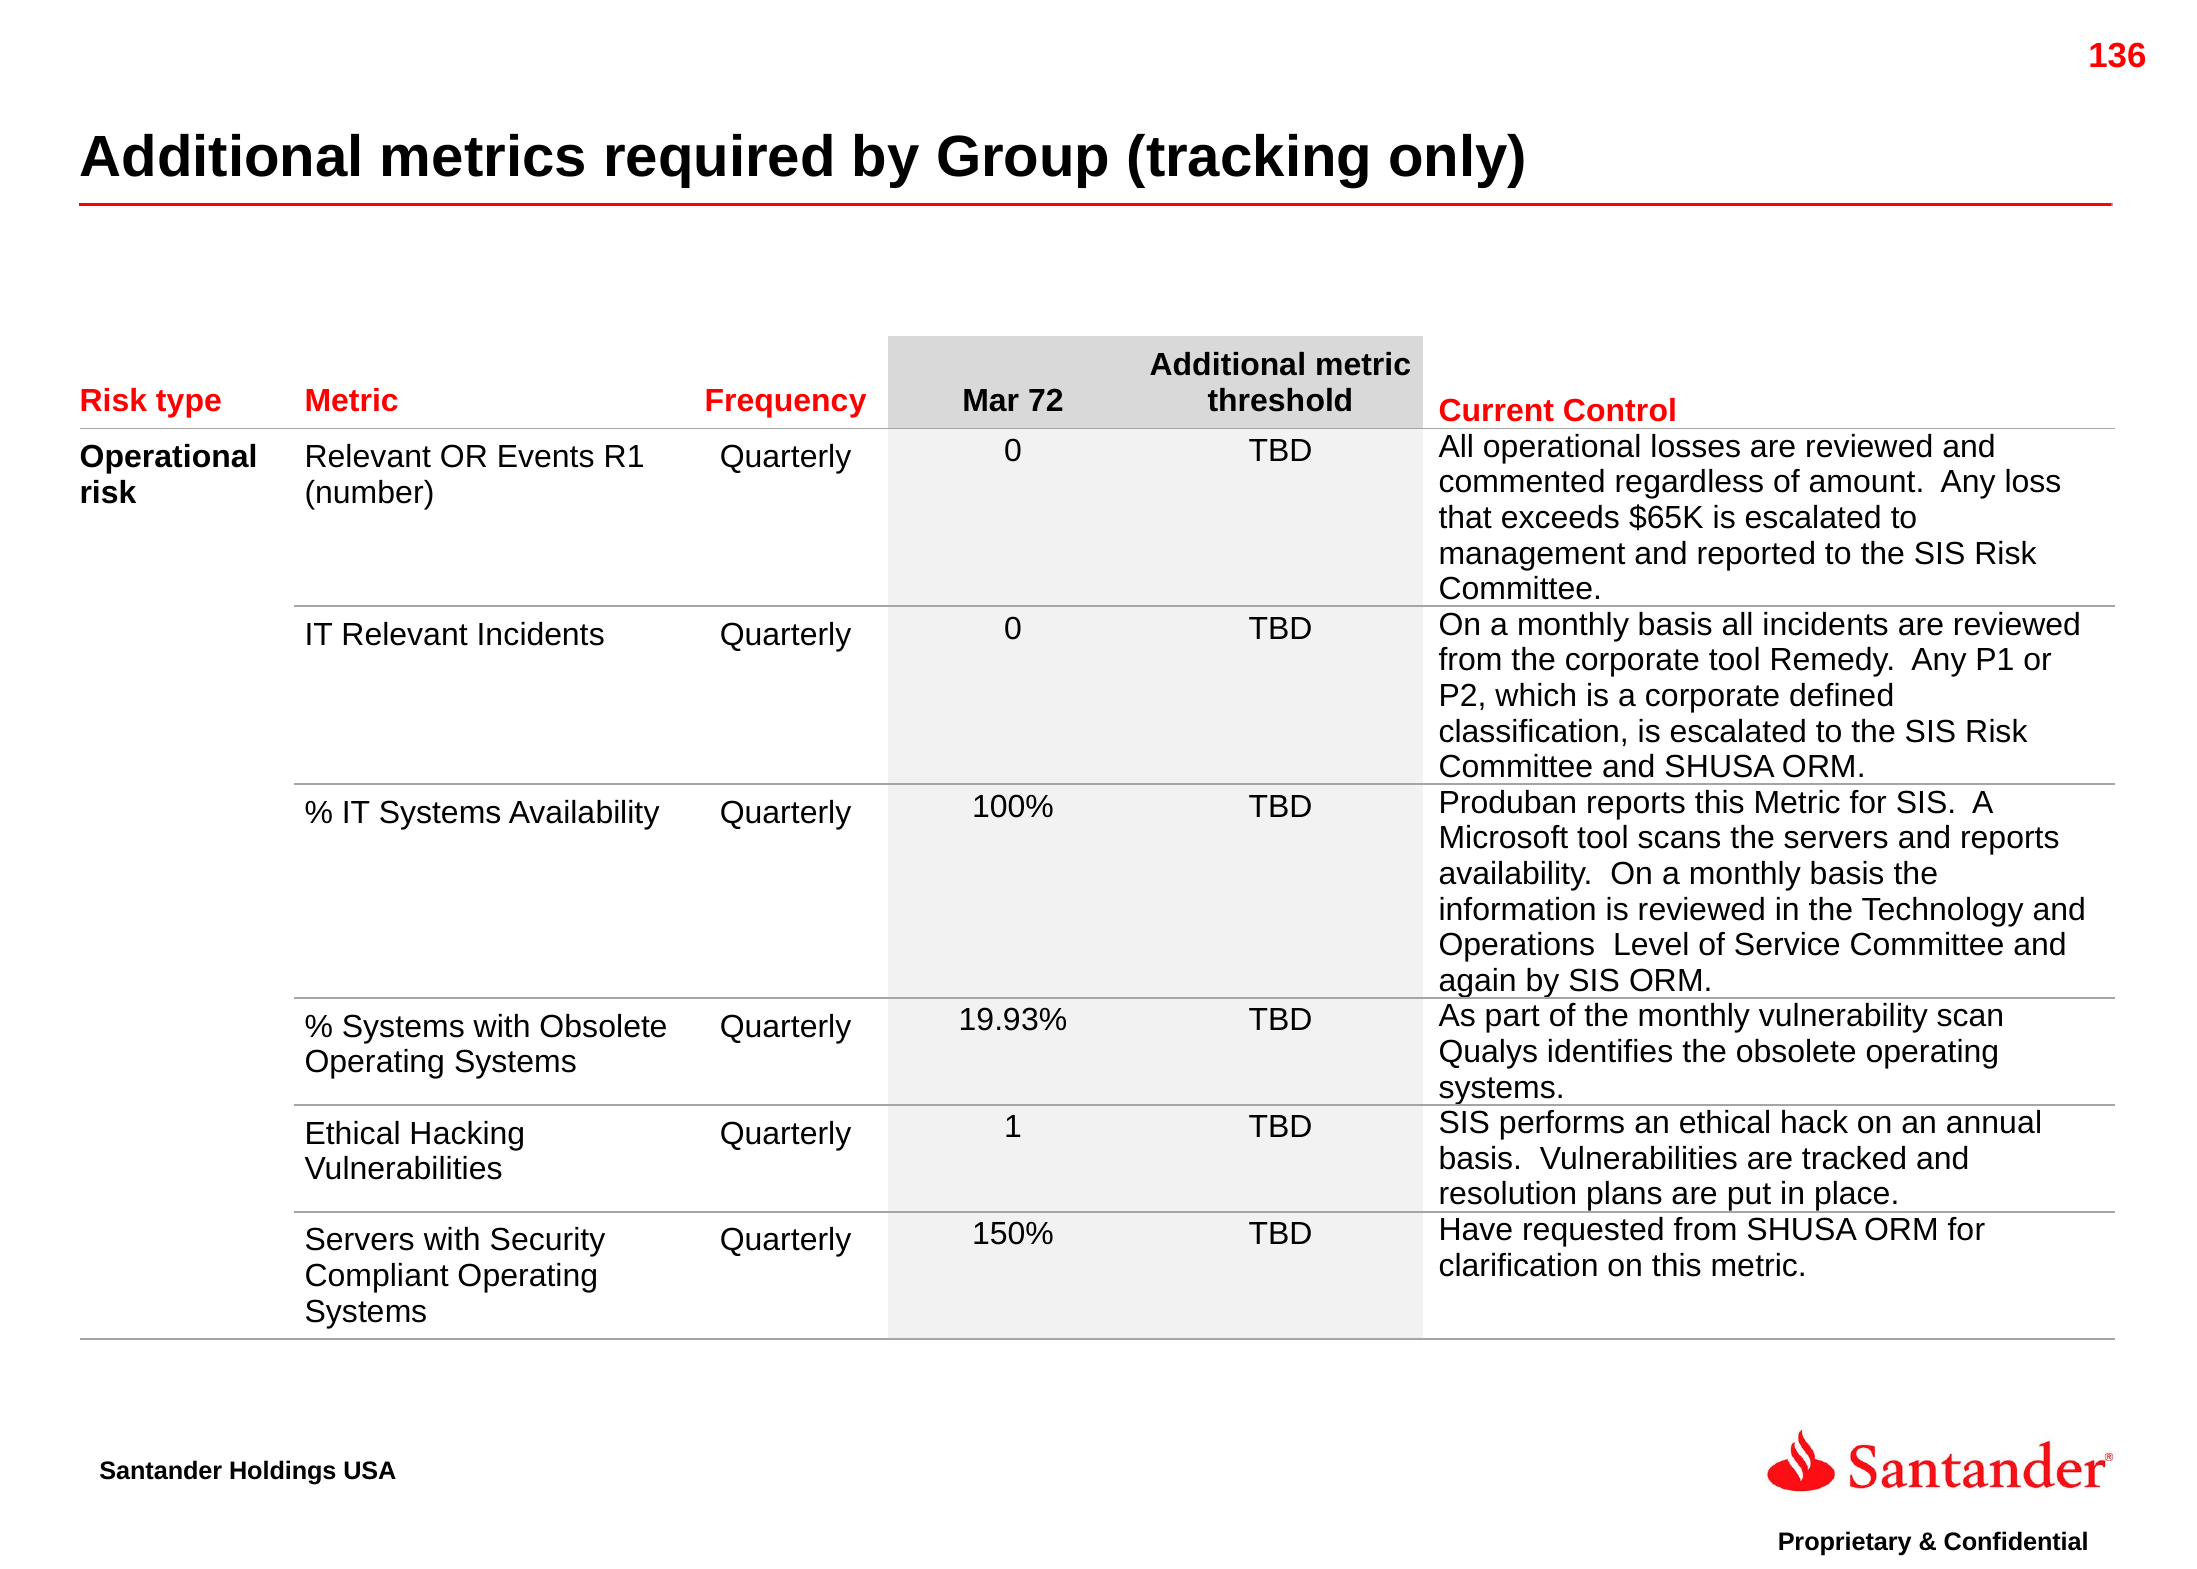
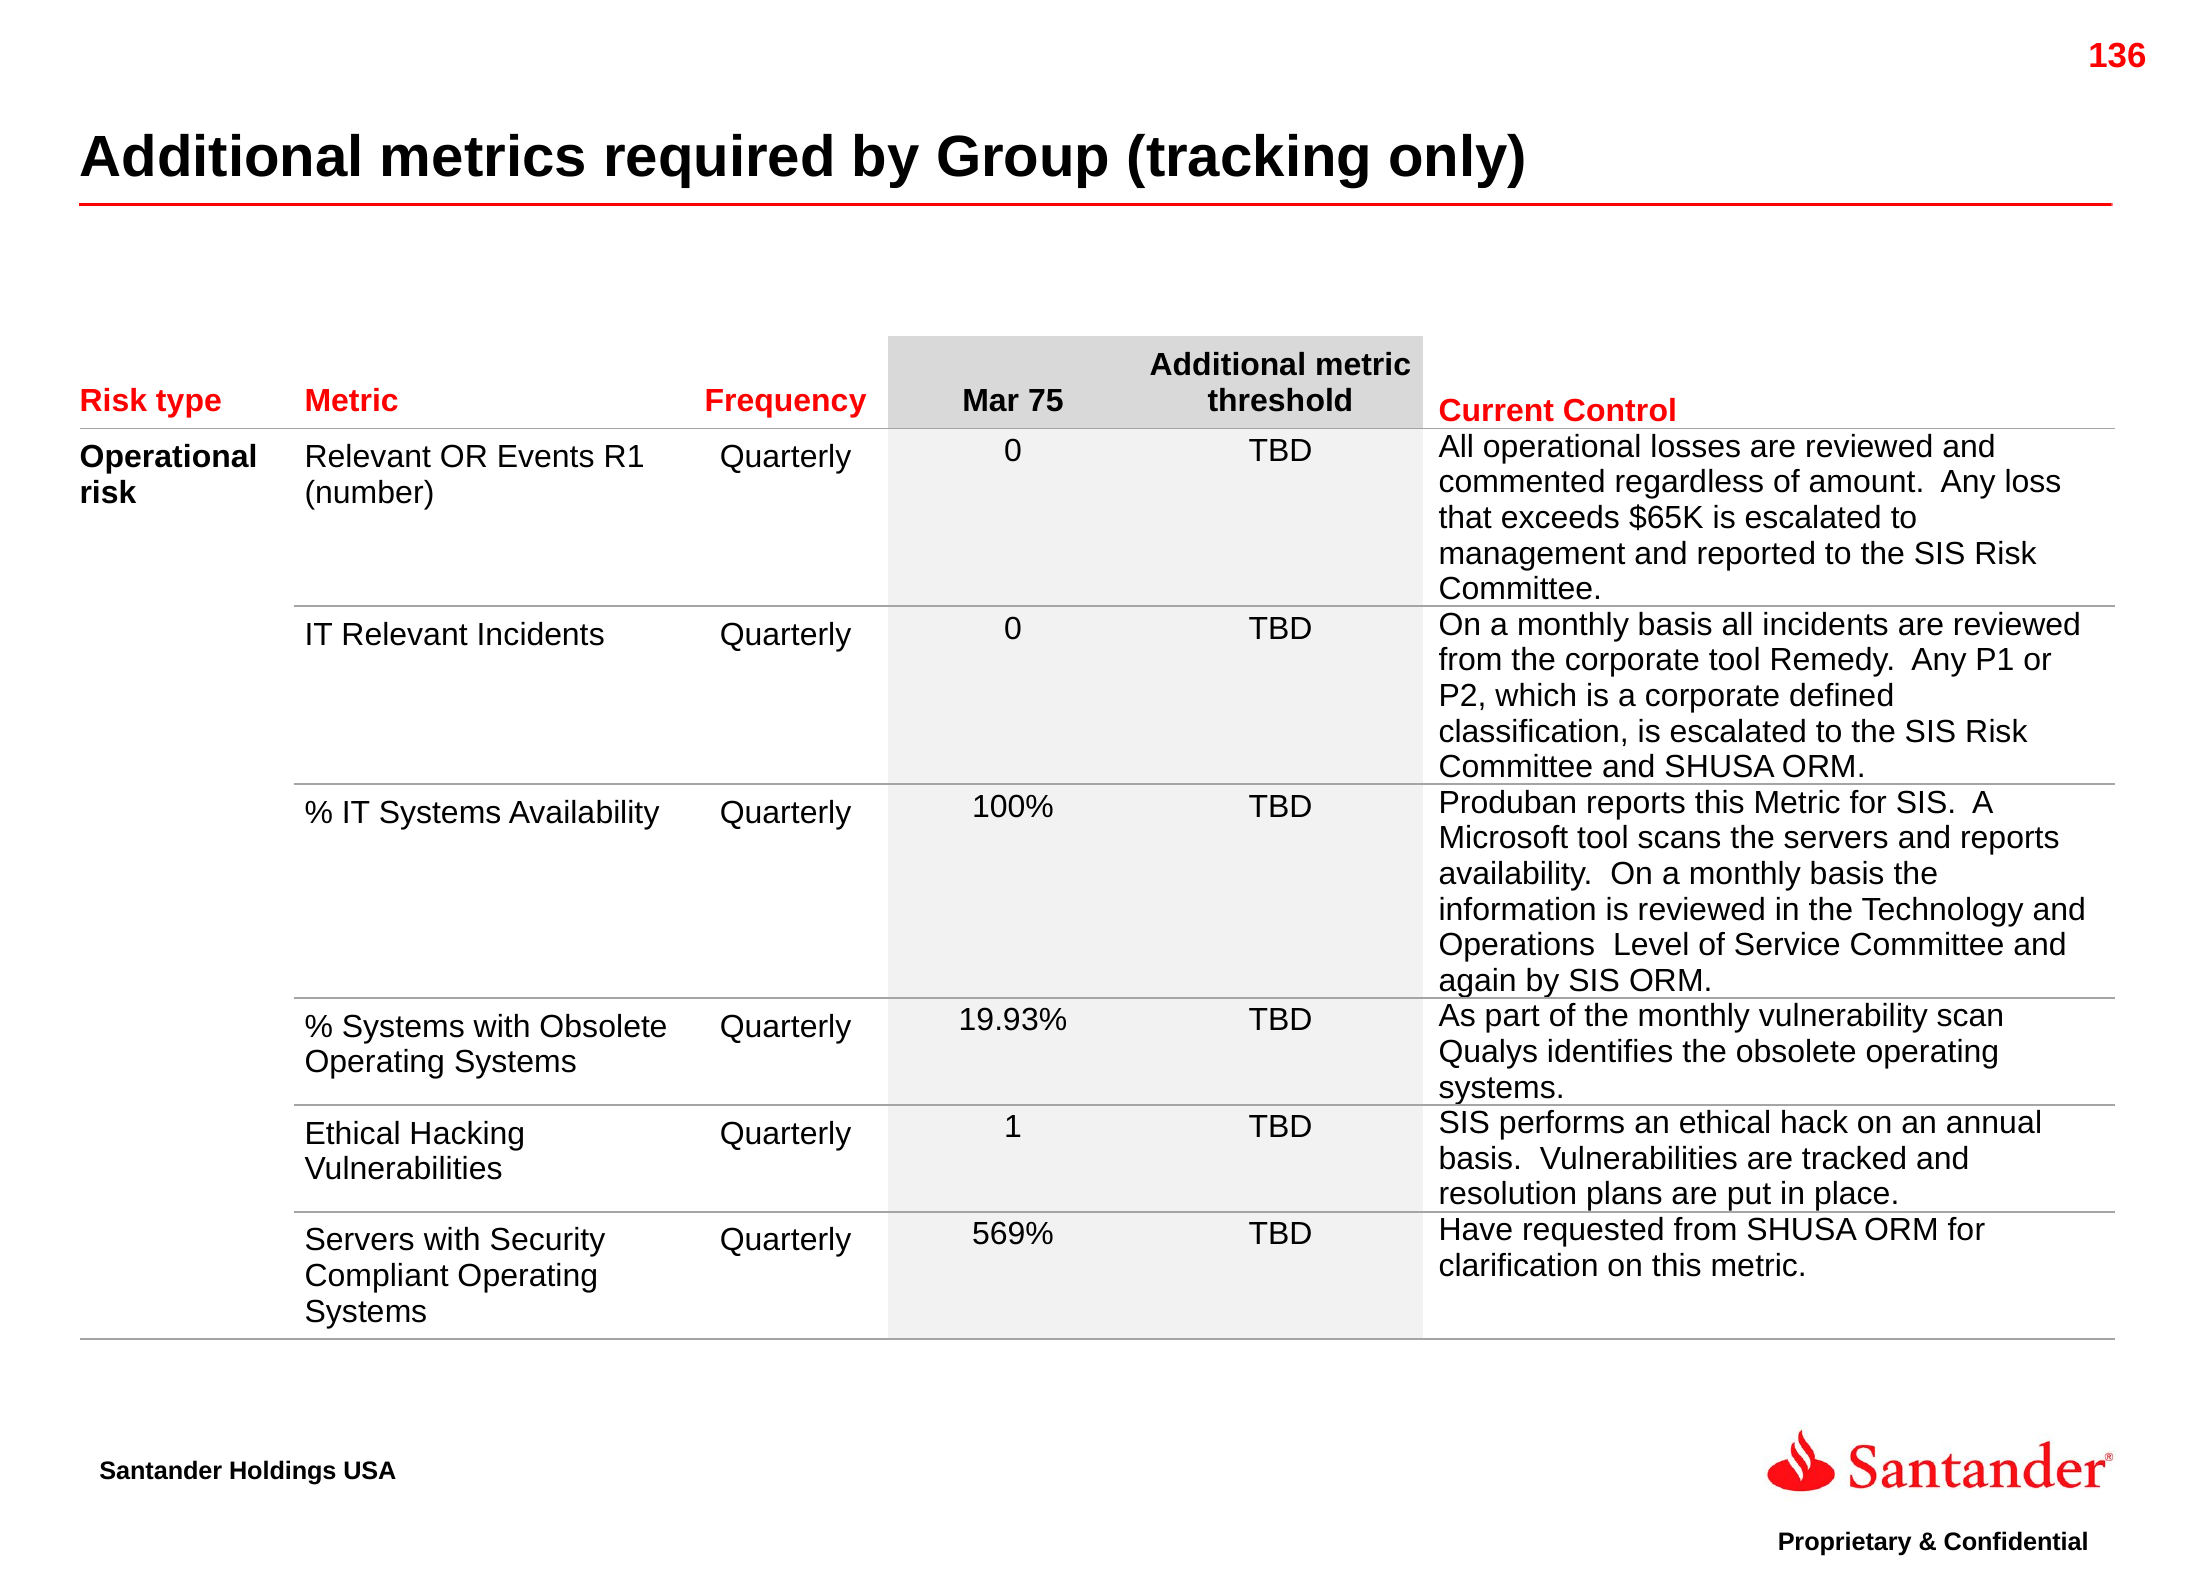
72: 72 -> 75 (1046, 401)
150%: 150% -> 569% (1013, 1234)
